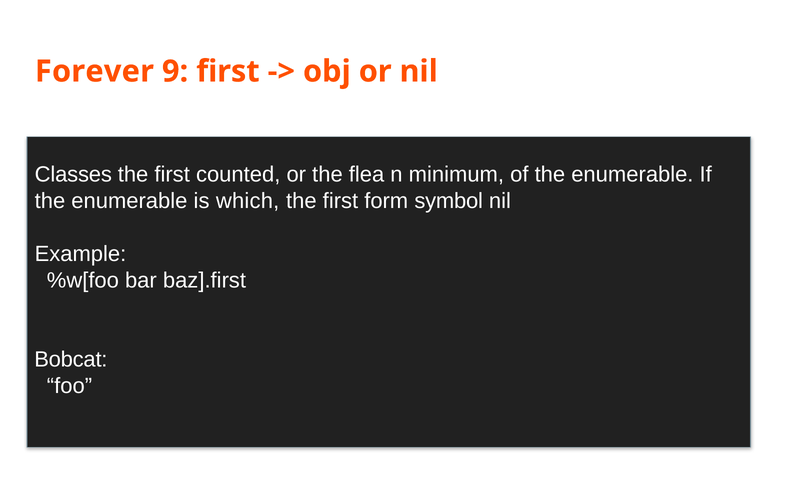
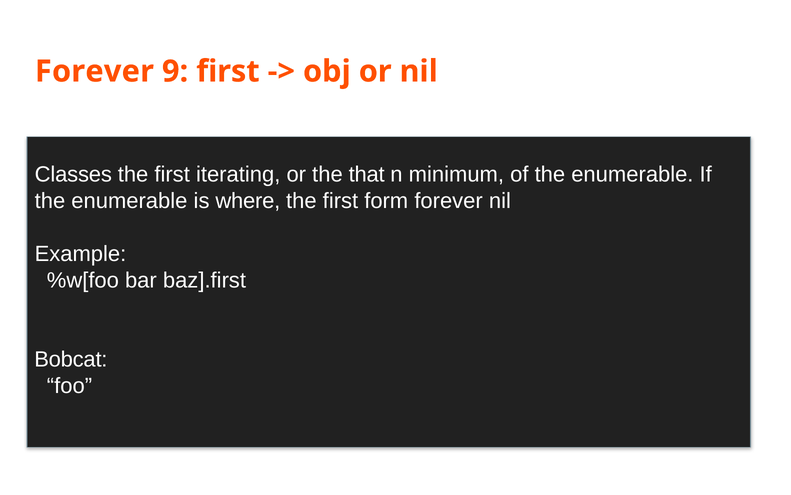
counted: counted -> iterating (238, 174)
flea: flea -> that (367, 174)
which: which -> where (248, 201)
form symbol: symbol -> forever (449, 201)
